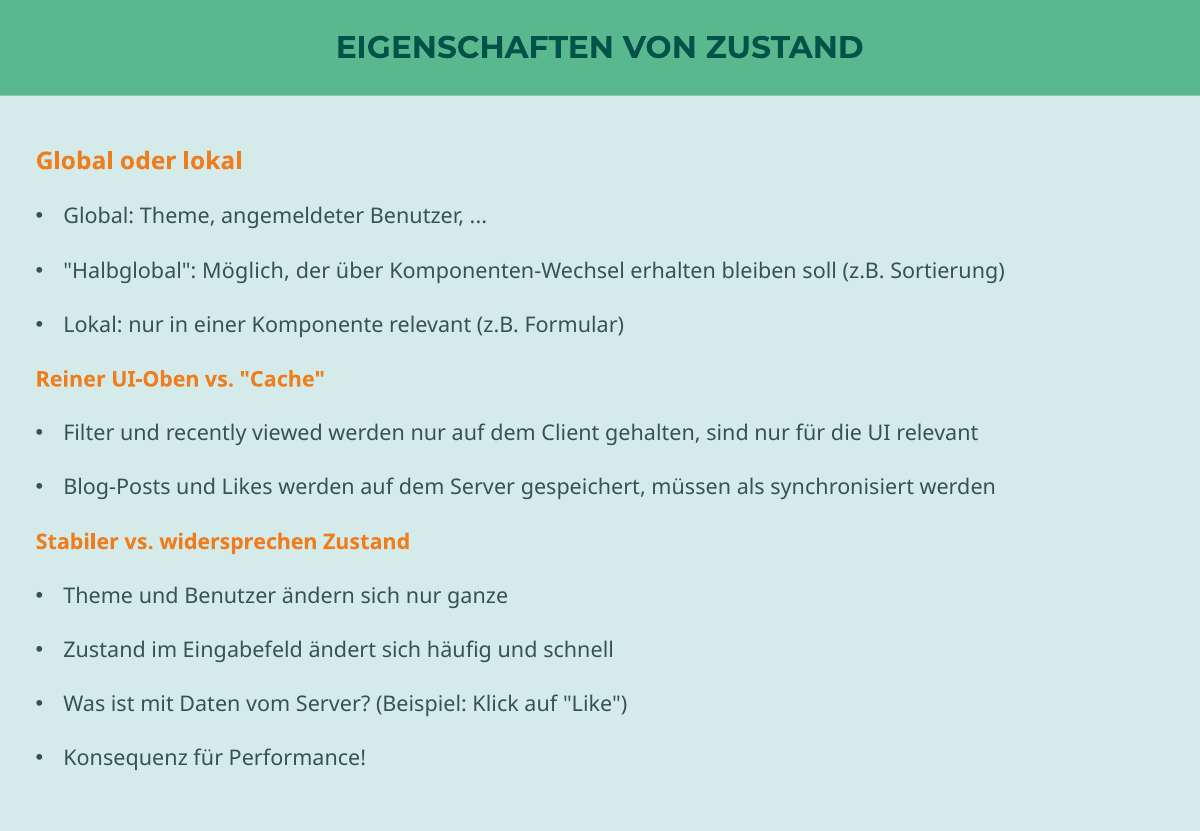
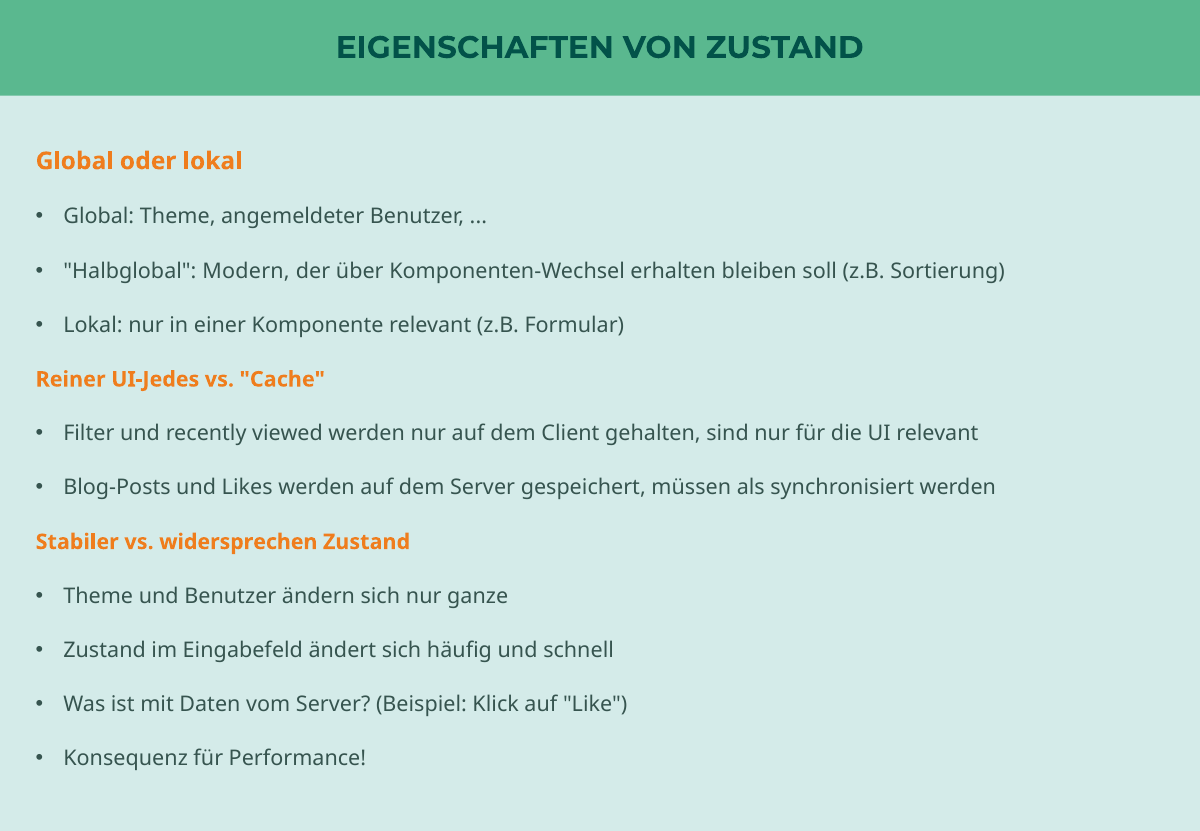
Möglich: Möglich -> Modern (246, 271)
UI-Oben: UI-Oben -> UI-Jedes (155, 379)
